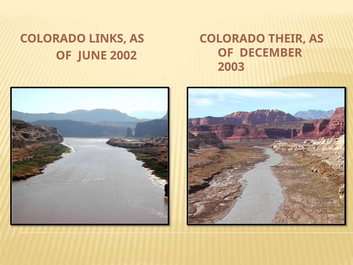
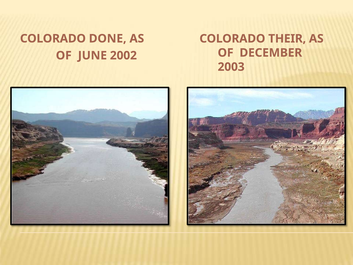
LINKS: LINKS -> DONE (108, 39)
